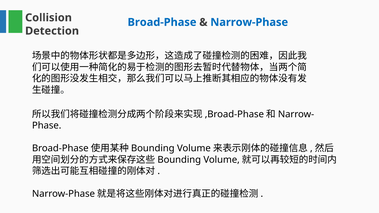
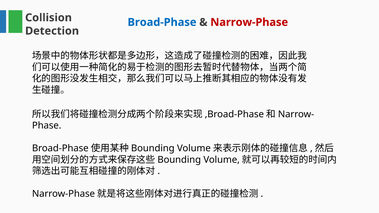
Narrow-Phase colour: blue -> red (249, 22)
